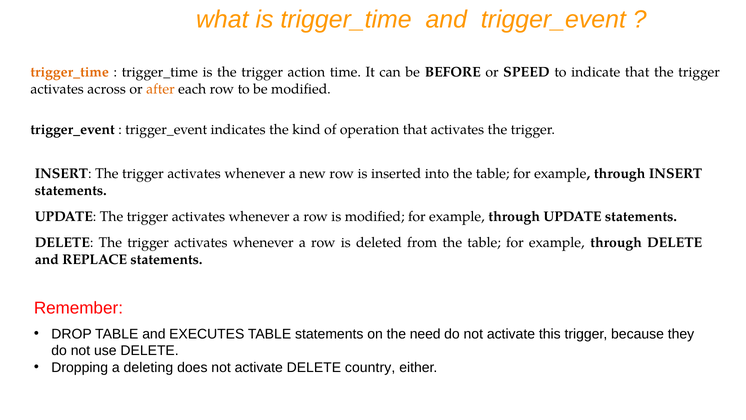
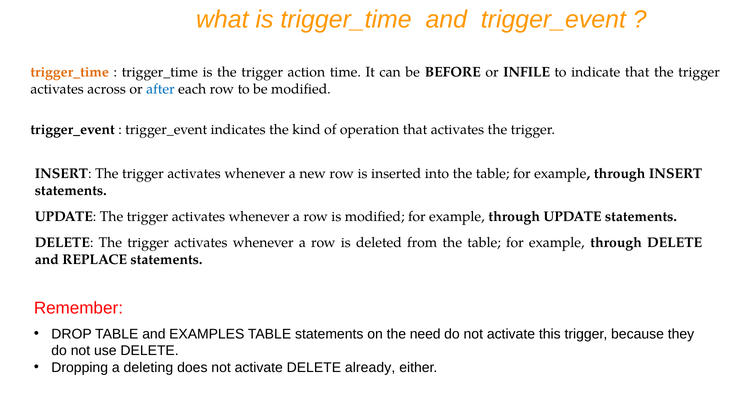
SPEED: SPEED -> INFILE (527, 72)
after colour: orange -> blue (160, 89)
EXECUTES: EXECUTES -> EXAMPLES (207, 334)
country: country -> already (370, 367)
